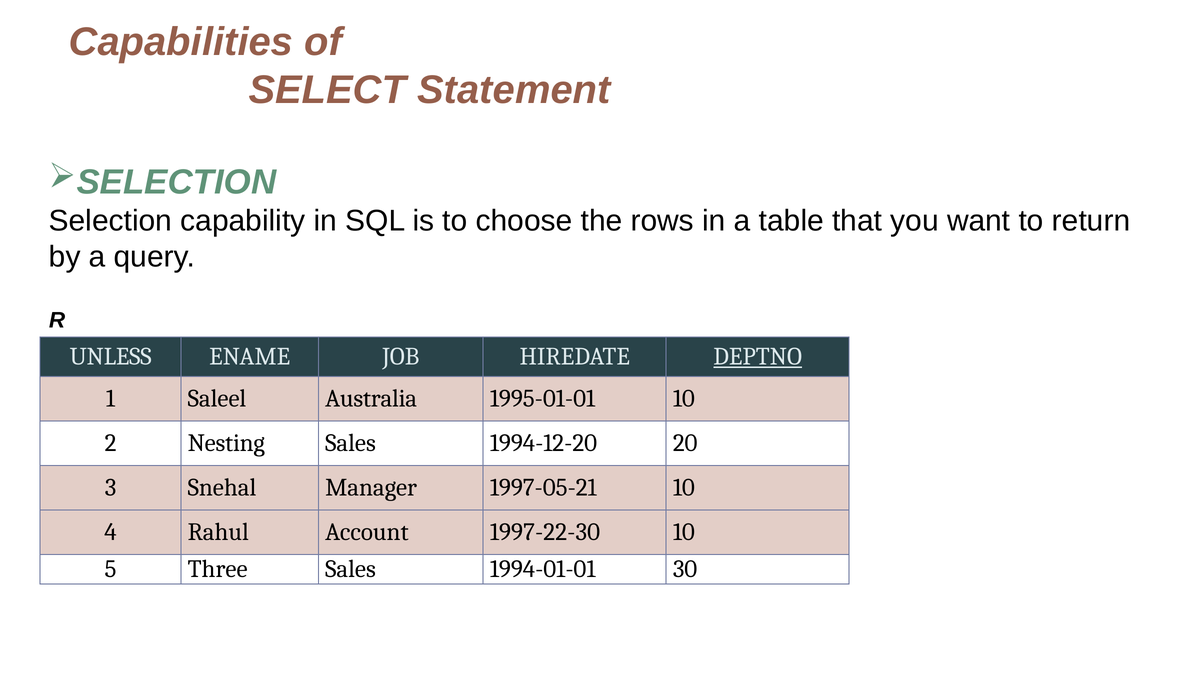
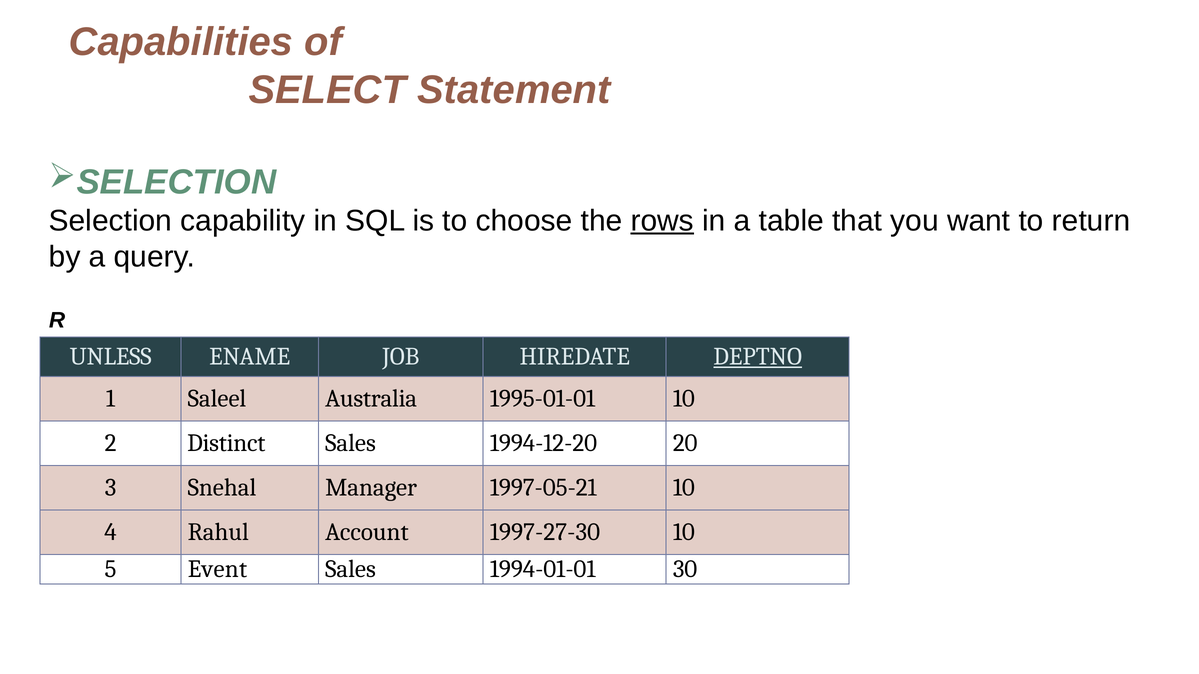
rows underline: none -> present (662, 221)
Nesting: Nesting -> Distinct (226, 443)
1997-22-30: 1997-22-30 -> 1997-27-30 (545, 533)
Three: Three -> Event (218, 570)
